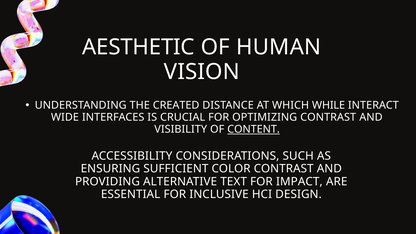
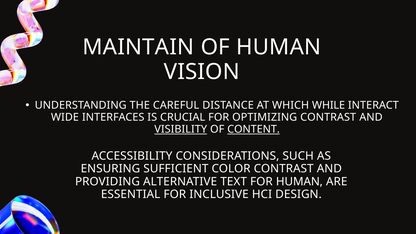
AESTHETIC: AESTHETIC -> MAINTAIN (138, 47)
CREATED: CREATED -> CAREFUL (176, 105)
VISIBILITY underline: none -> present (181, 129)
FOR IMPACT: IMPACT -> HUMAN (299, 182)
